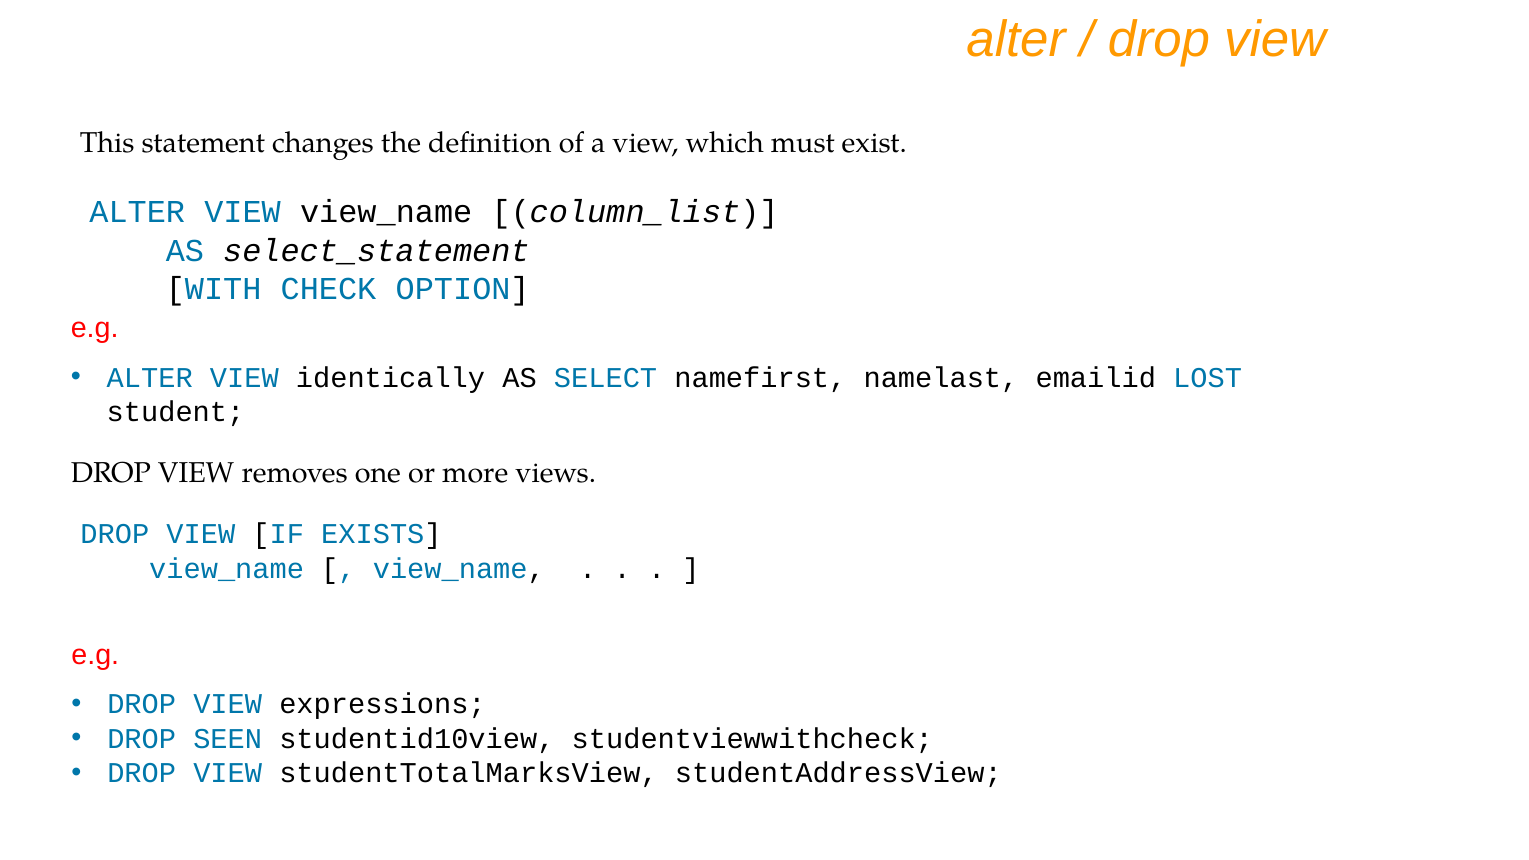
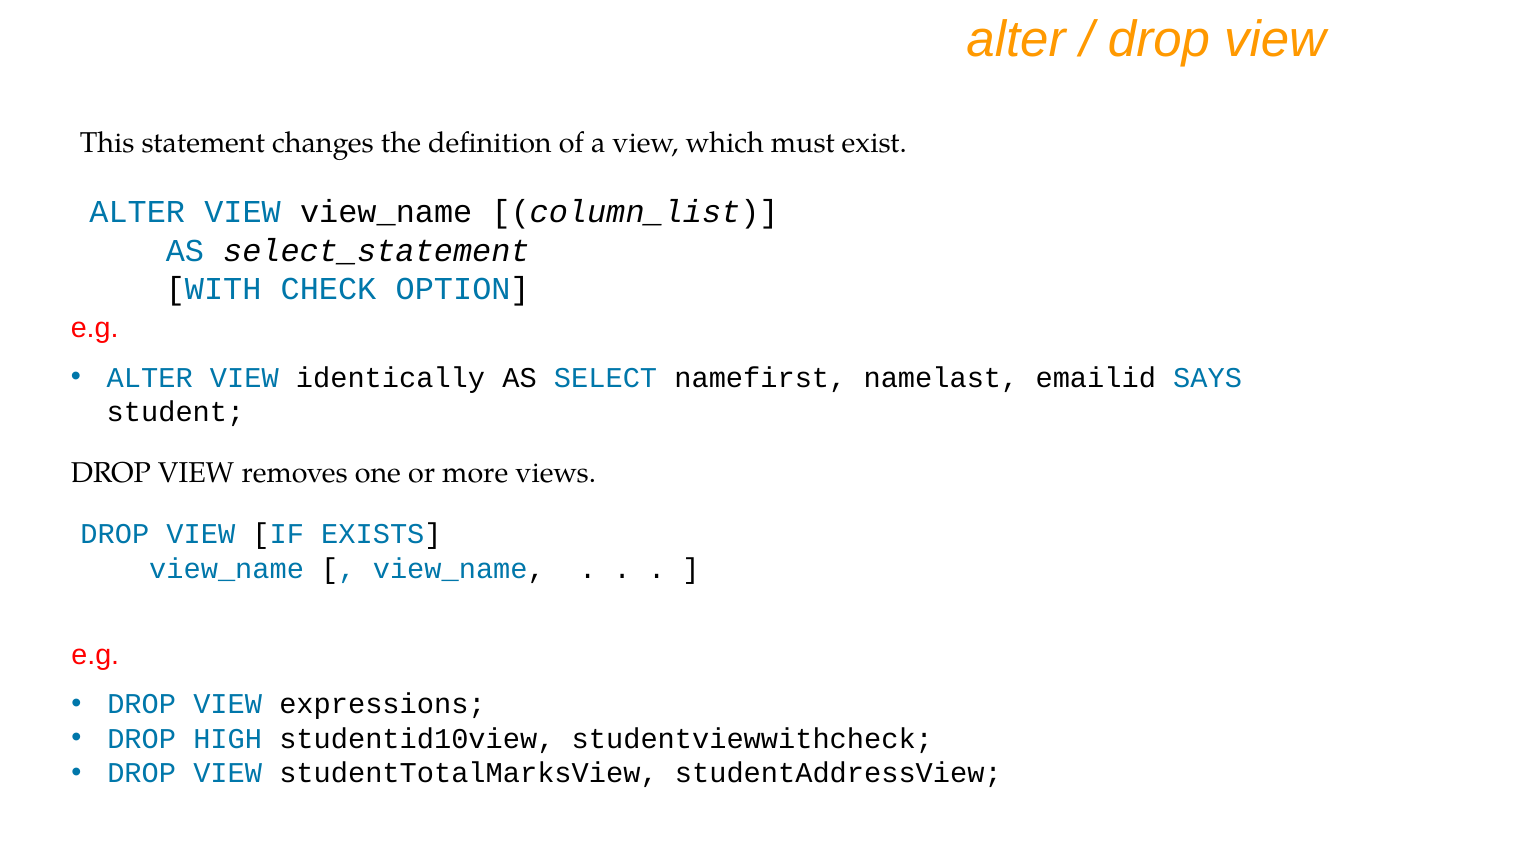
LOST: LOST -> SAYS (1208, 378)
SEEN: SEEN -> HIGH (228, 739)
